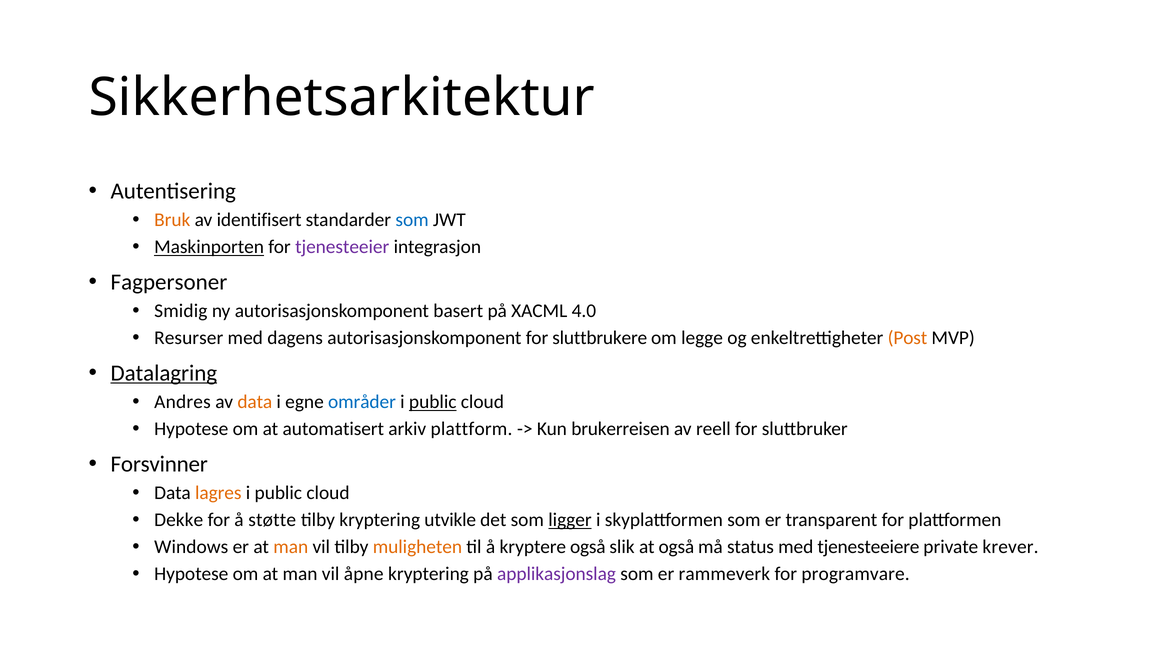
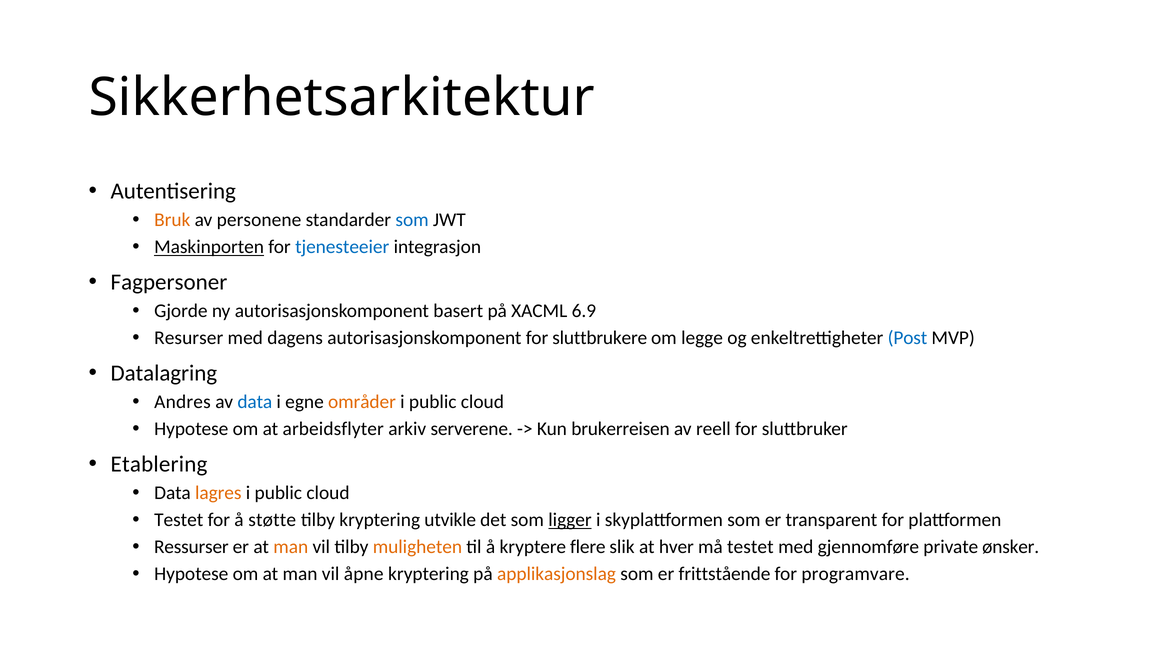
identifisert: identifisert -> personene (259, 220)
tjenesteeier colour: purple -> blue (342, 247)
Smidig: Smidig -> Gjorde (181, 311)
4.0: 4.0 -> 6.9 (584, 311)
Post colour: orange -> blue (907, 338)
Datalagring underline: present -> none (164, 373)
data colour: orange -> blue (255, 402)
områder colour: blue -> orange (362, 402)
public underline: present -> none (433, 402)
automatisert: automatisert -> arbeidsflyter (333, 429)
plattform: plattform -> serverene (472, 429)
Forsvinner: Forsvinner -> Etablering (159, 464)
Dekke: Dekke -> Testet (179, 520)
Windows: Windows -> Ressurser (191, 547)
kryptere også: også -> flere (588, 547)
at også: også -> hver (676, 547)
må status: status -> testet (750, 547)
tjenesteeiere: tjenesteeiere -> gjennomføre (868, 547)
krever: krever -> ønsker (1011, 547)
applikasjonslag colour: purple -> orange (556, 574)
rammeverk: rammeverk -> frittstående (724, 574)
